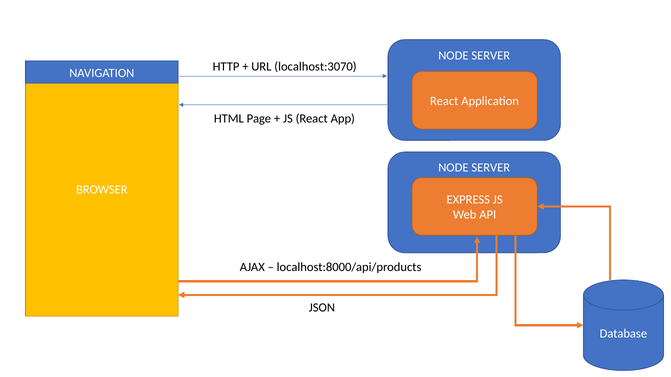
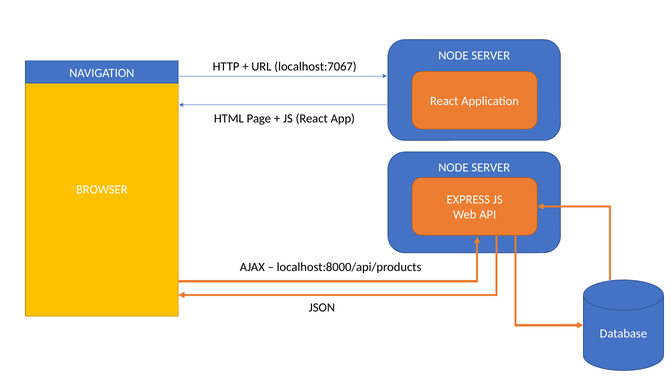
localhost:3070: localhost:3070 -> localhost:7067 (315, 67)
